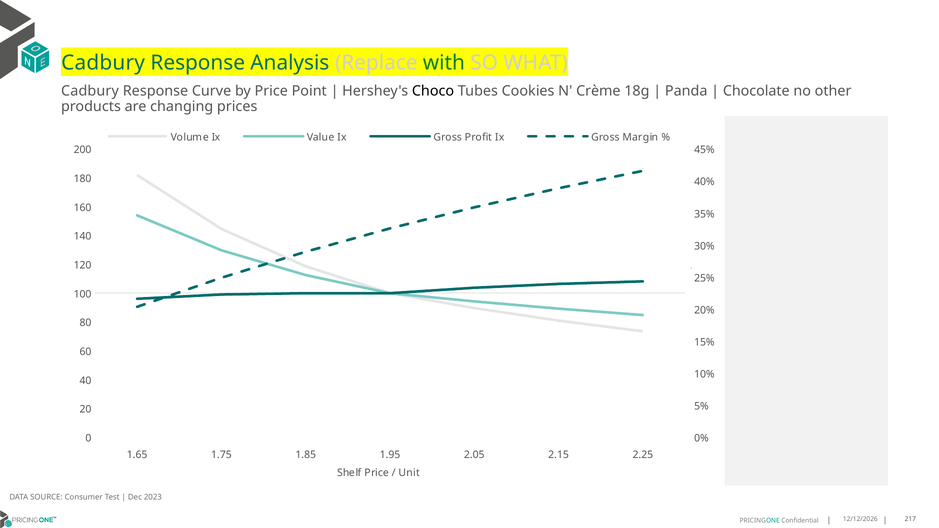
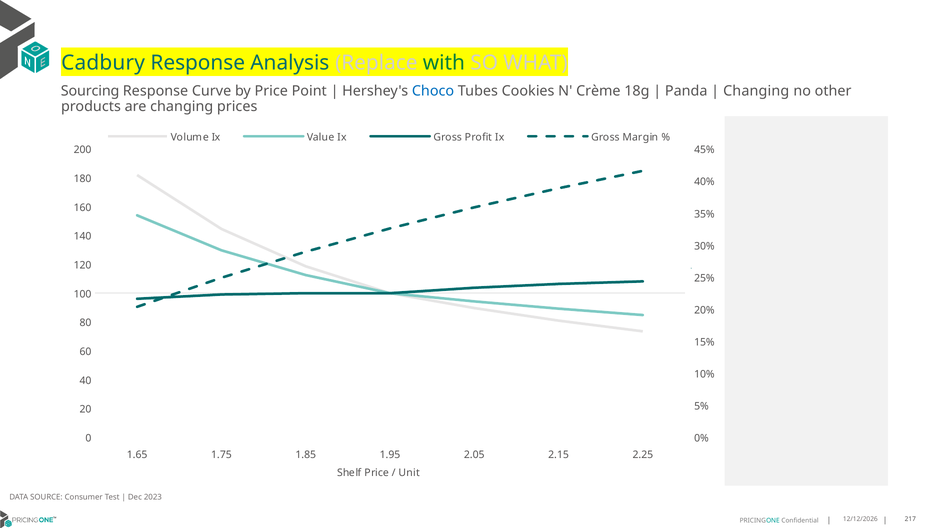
Cadbury: Cadbury -> Sourcing (90, 91)
Choco colour: black -> blue (433, 91)
Chocolate: Chocolate -> Changing (756, 91)
